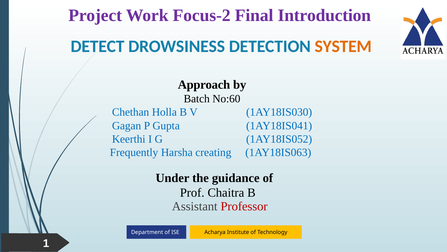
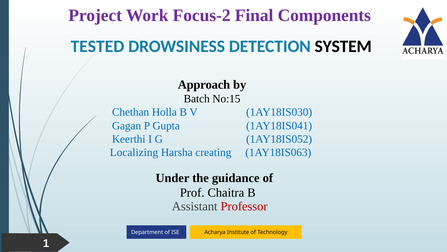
Introduction: Introduction -> Components (324, 15)
DETECT: DETECT -> TESTED (97, 46)
SYSTEM colour: orange -> black (343, 46)
No:60: No:60 -> No:15 (226, 99)
Frequently: Frequently -> Localizing (134, 152)
